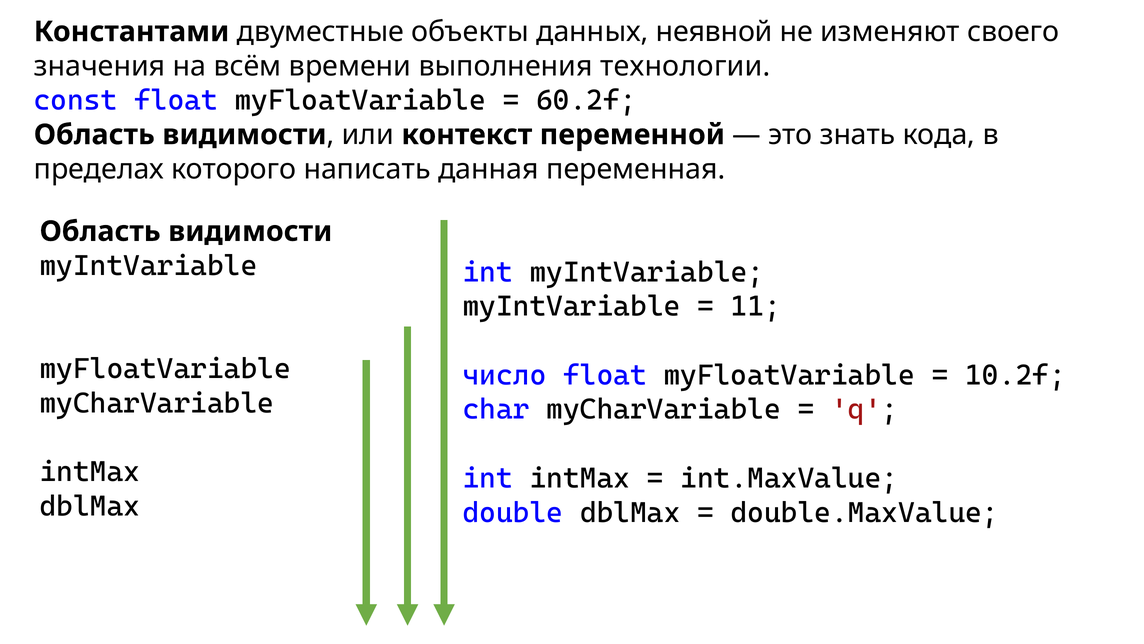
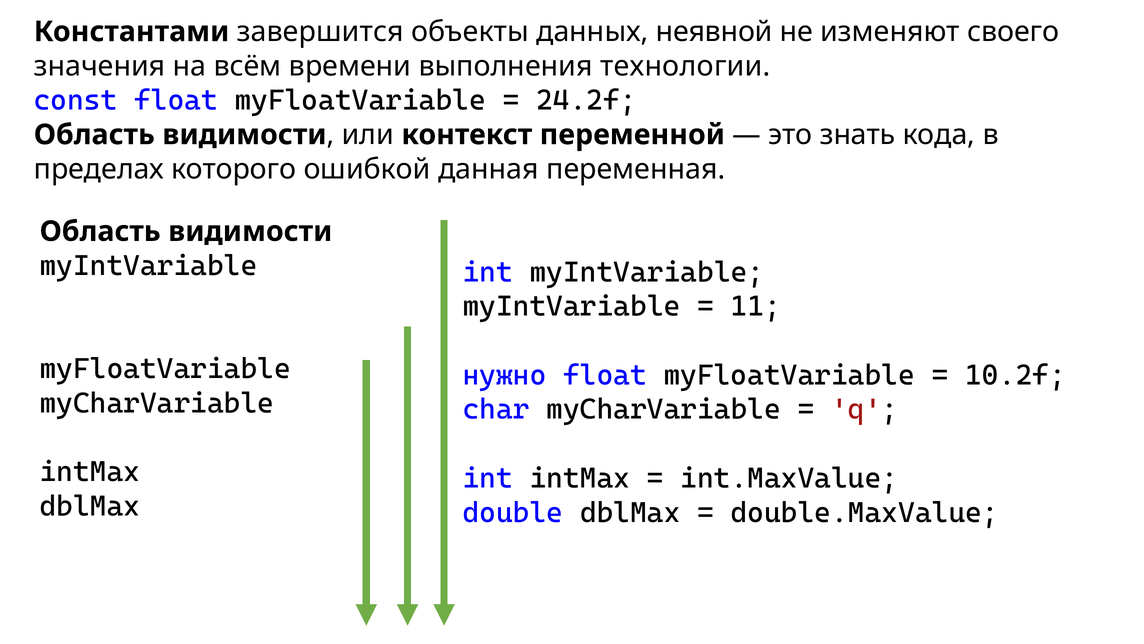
двуместные: двуместные -> завершится (320, 32)
60.2f: 60.2f -> 24.2f (586, 100)
написать: написать -> ошибкой (367, 169)
число: число -> нужно (505, 375)
